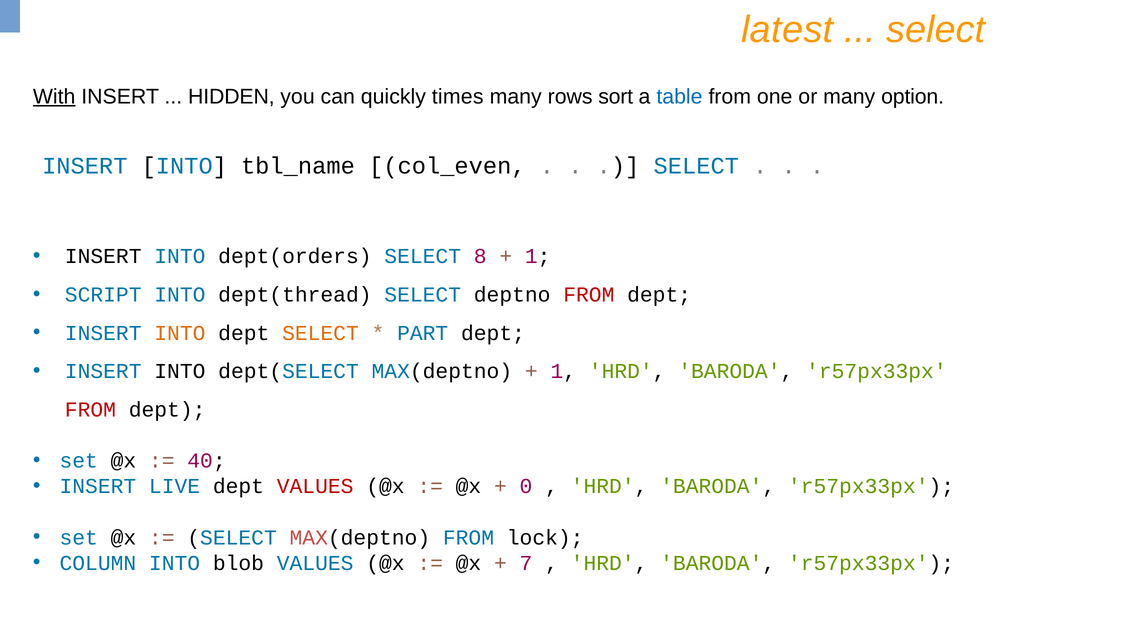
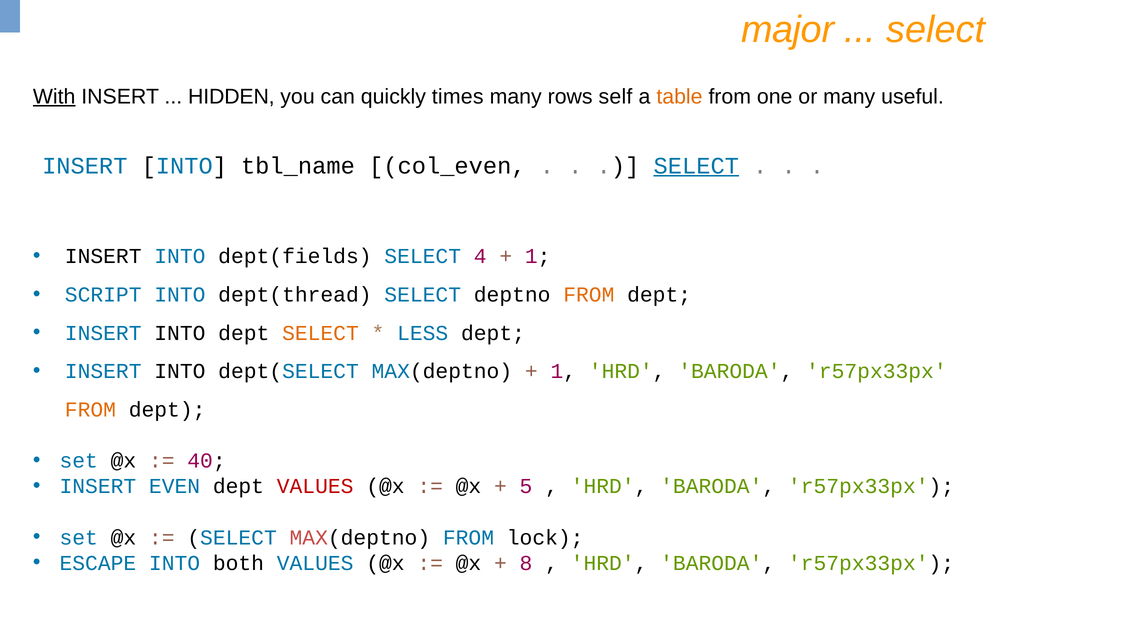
latest: latest -> major (788, 30)
sort: sort -> self (615, 97)
table colour: blue -> orange (680, 97)
option: option -> useful (913, 97)
SELECT underline: none -> present (696, 166)
dept(orders: dept(orders -> dept(fields (295, 256)
8: 8 -> 4 (480, 256)
FROM colour: red -> orange (589, 295)
INTO colour: orange -> black (180, 333)
PART: PART -> LESS (423, 333)
FROM colour: red -> orange (90, 410)
LIVE: LIVE -> EVEN (175, 486)
0: 0 -> 5 (526, 486)
COLUMN: COLUMN -> ESCAPE (98, 563)
blob: blob -> both (238, 563)
7: 7 -> 8 (526, 563)
